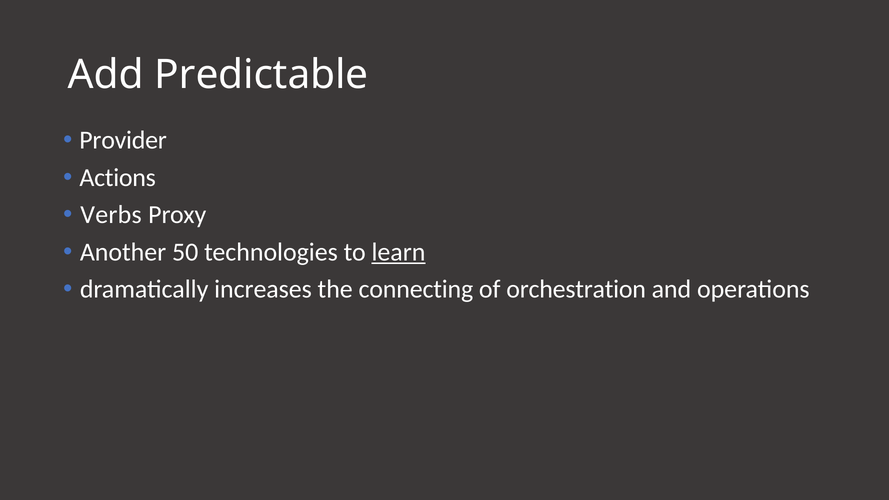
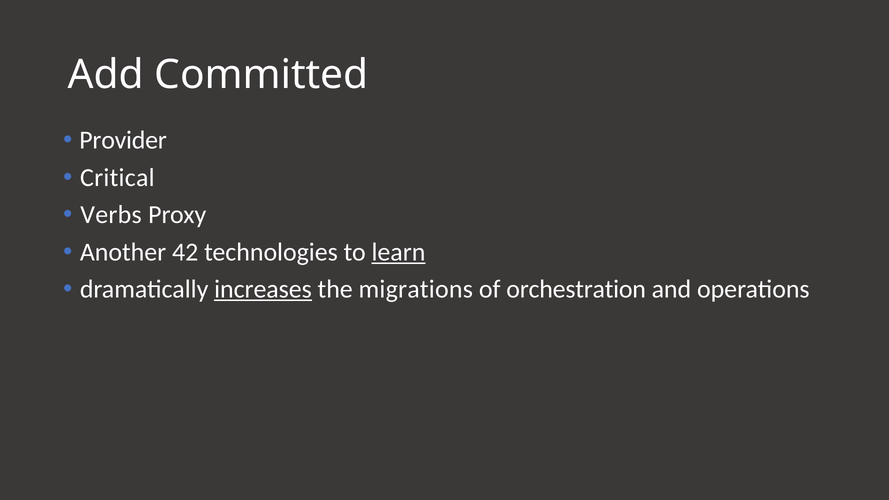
Predictable: Predictable -> Committed (261, 75)
Actions: Actions -> Critical (117, 178)
50: 50 -> 42 (185, 252)
increases underline: none -> present (263, 289)
connecting: connecting -> migrations (416, 289)
